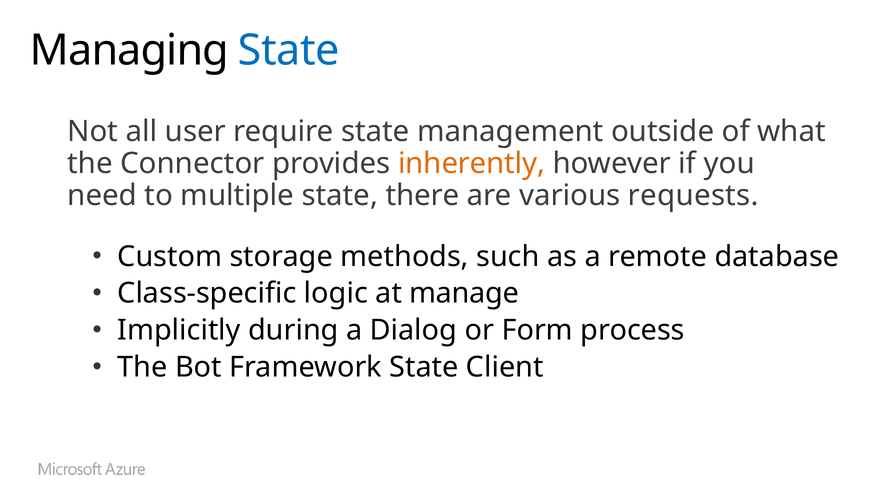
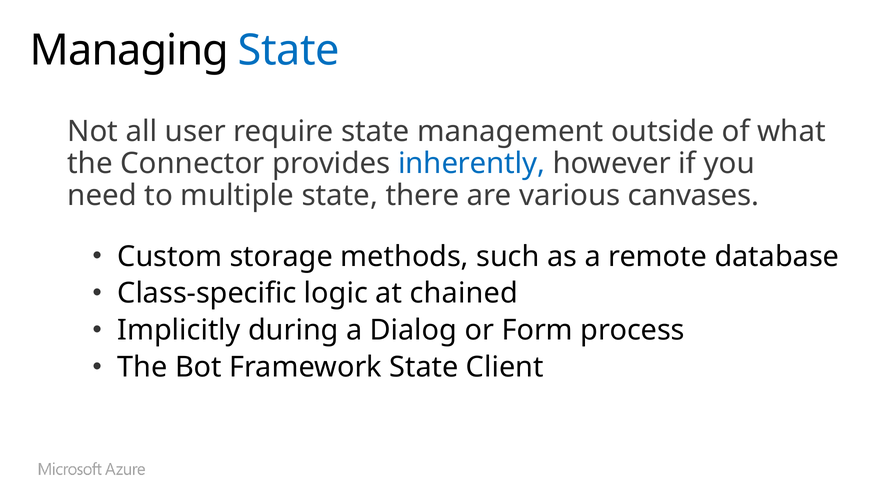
inherently colour: orange -> blue (472, 163)
requests: requests -> canvases (694, 195)
manage: manage -> chained (464, 293)
